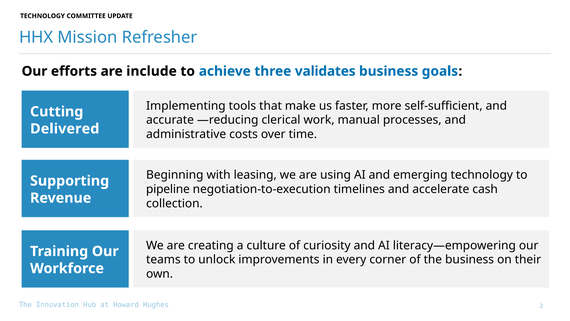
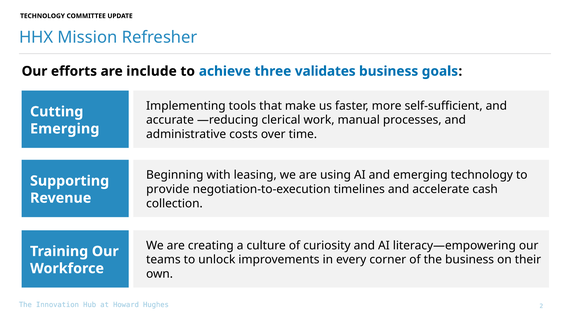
Delivered: Delivered -> Emerging (65, 129)
pipeline: pipeline -> provide (168, 189)
